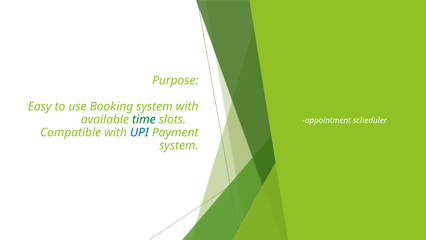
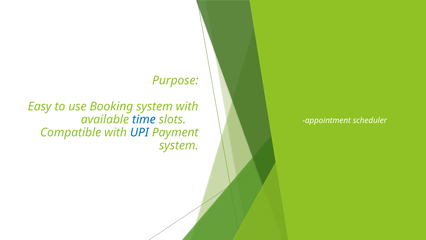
time colour: green -> blue (144, 119)
